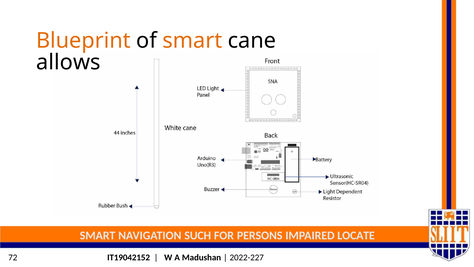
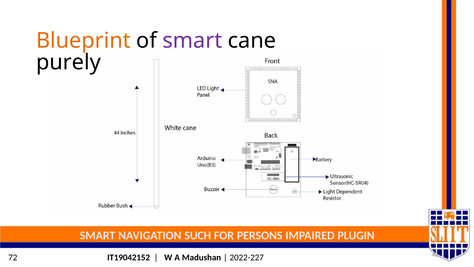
smart colour: orange -> purple (192, 40)
allows: allows -> purely (68, 62)
LOCATE: LOCATE -> PLUGIN (356, 235)
